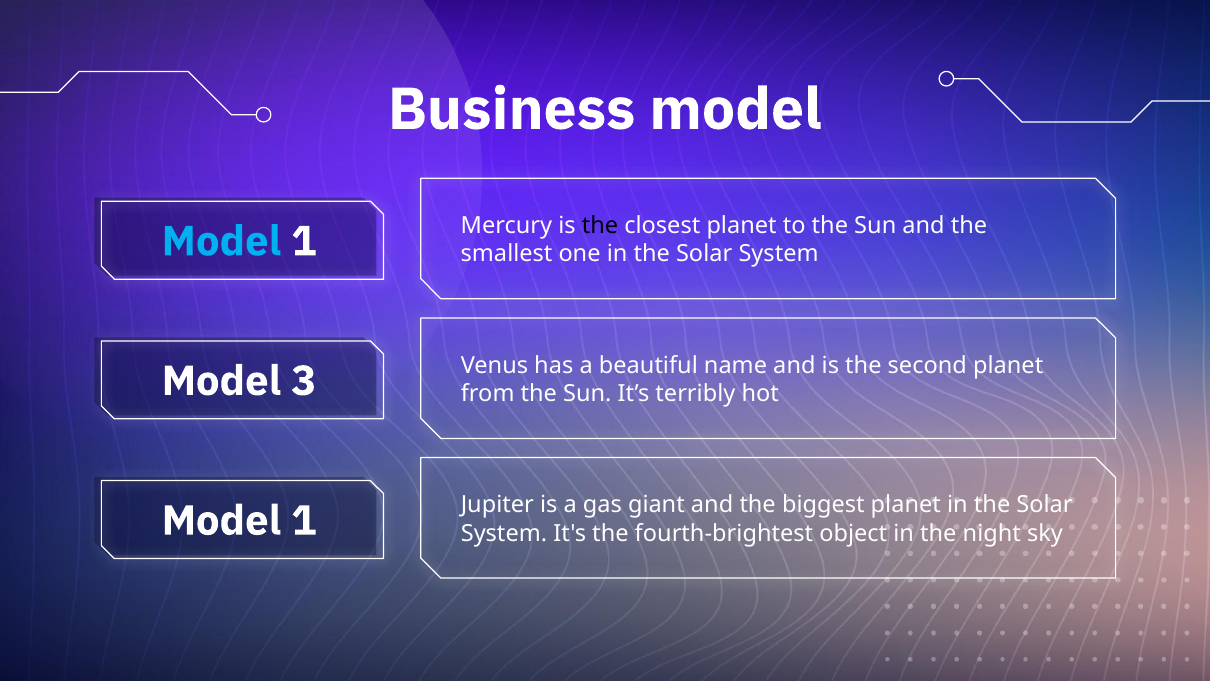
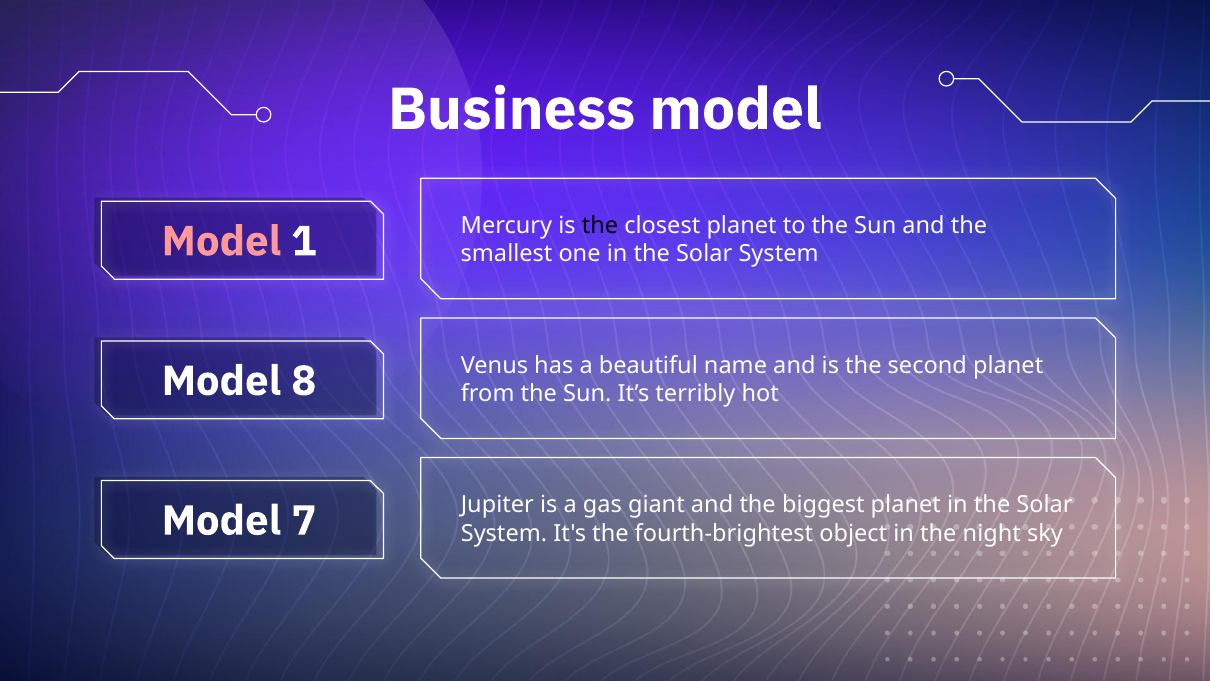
Model colour: light blue -> pink (221, 241)
3: 3 -> 8 (304, 381)
1: 1 -> 7 (304, 520)
